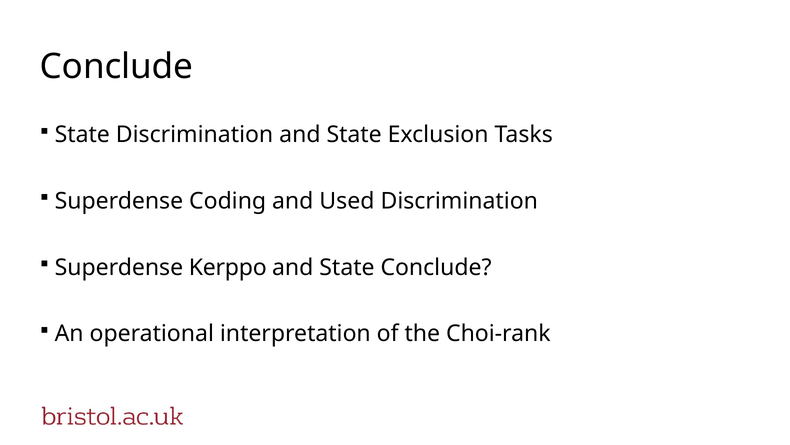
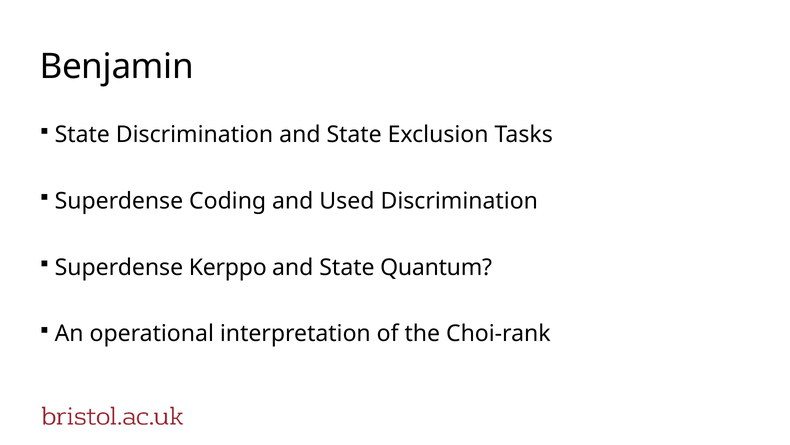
Conclude: Conclude -> Benjamin (117, 66)
State Conclude: Conclude -> Quantum (436, 267)
